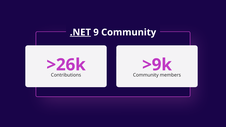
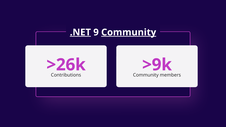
Community underline: none -> present (129, 32)
